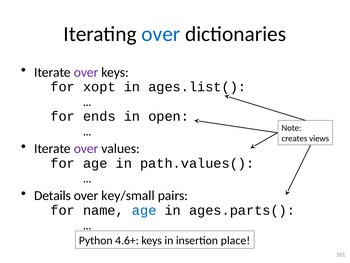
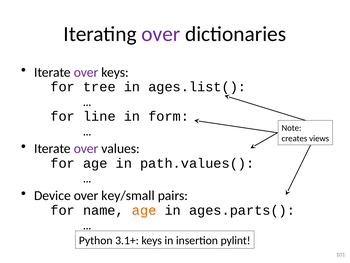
over colour: blue -> purple (161, 34)
xopt: xopt -> tree (99, 87)
ends: ends -> line (99, 116)
open: open -> form (169, 116)
Details: Details -> Device (52, 195)
age colour: blue -> orange (144, 210)
4.6+: 4.6+ -> 3.1+ (127, 240)
place: place -> pylint (236, 240)
